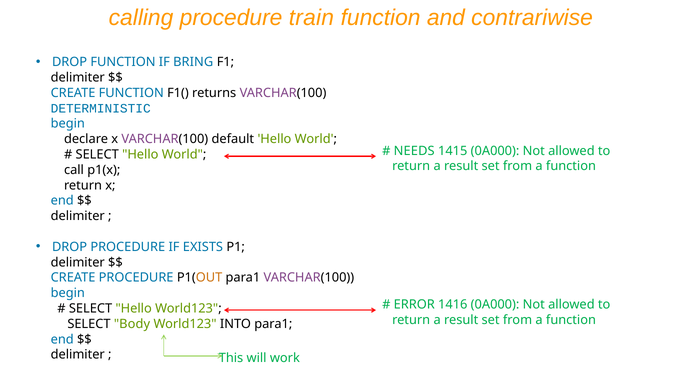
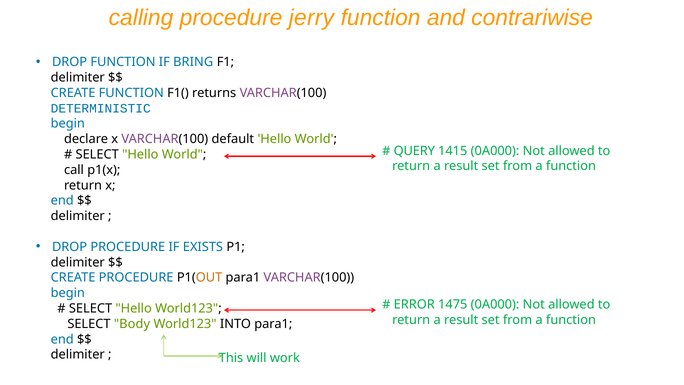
train: train -> jerry (311, 18)
NEEDS: NEEDS -> QUERY (414, 151)
1416: 1416 -> 1475 (453, 304)
